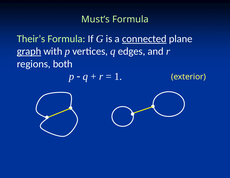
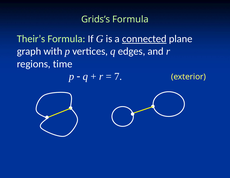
Must’s: Must’s -> Grids’s (96, 19)
graph underline: present -> none (29, 51)
both: both -> time (63, 64)
1: 1 -> 7 (118, 76)
